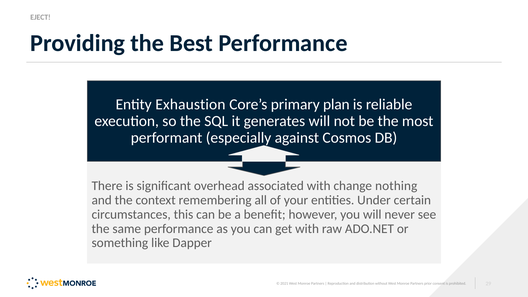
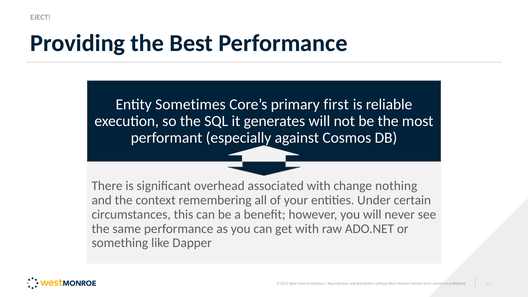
Exhaustion: Exhaustion -> Sometimes (190, 104)
plan: plan -> first (336, 104)
